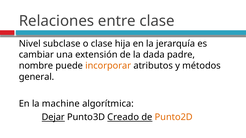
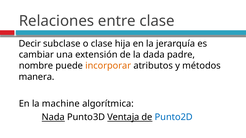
Nivel: Nivel -> Decir (30, 44)
general: general -> manera (37, 77)
Dejar: Dejar -> Nada (53, 117)
Creado: Creado -> Ventaja (123, 117)
Punto2D colour: orange -> blue (174, 117)
